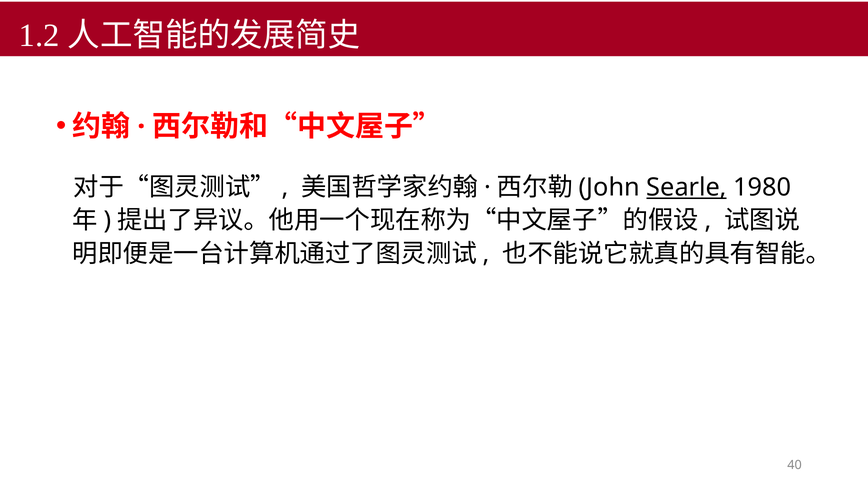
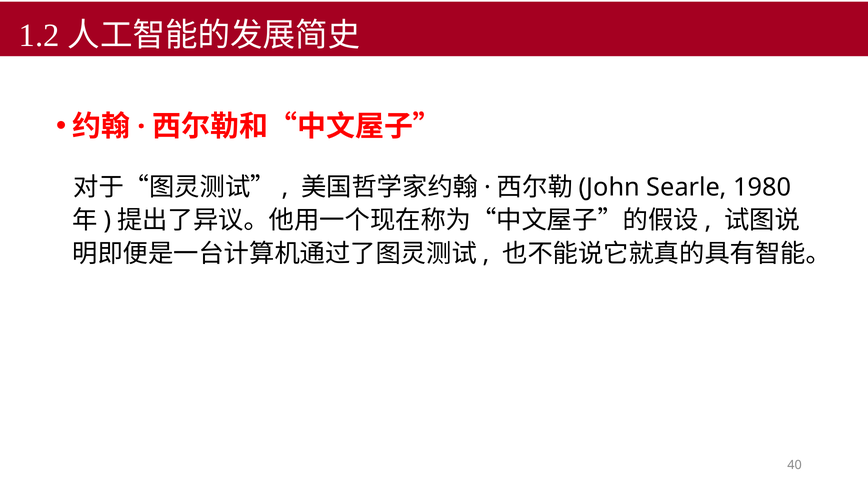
Searle underline: present -> none (687, 187)
